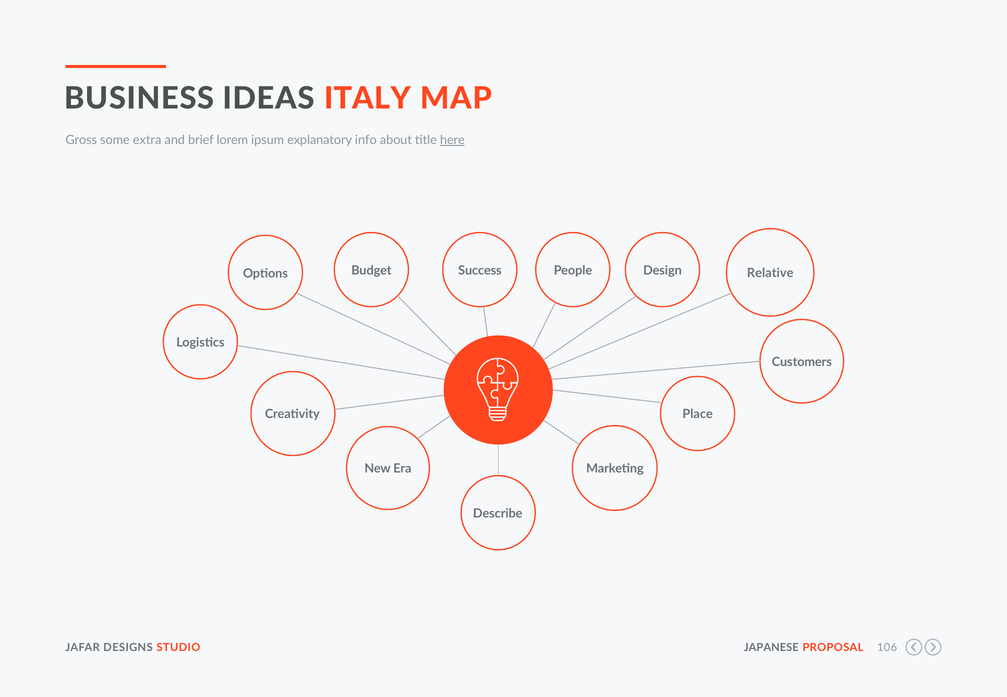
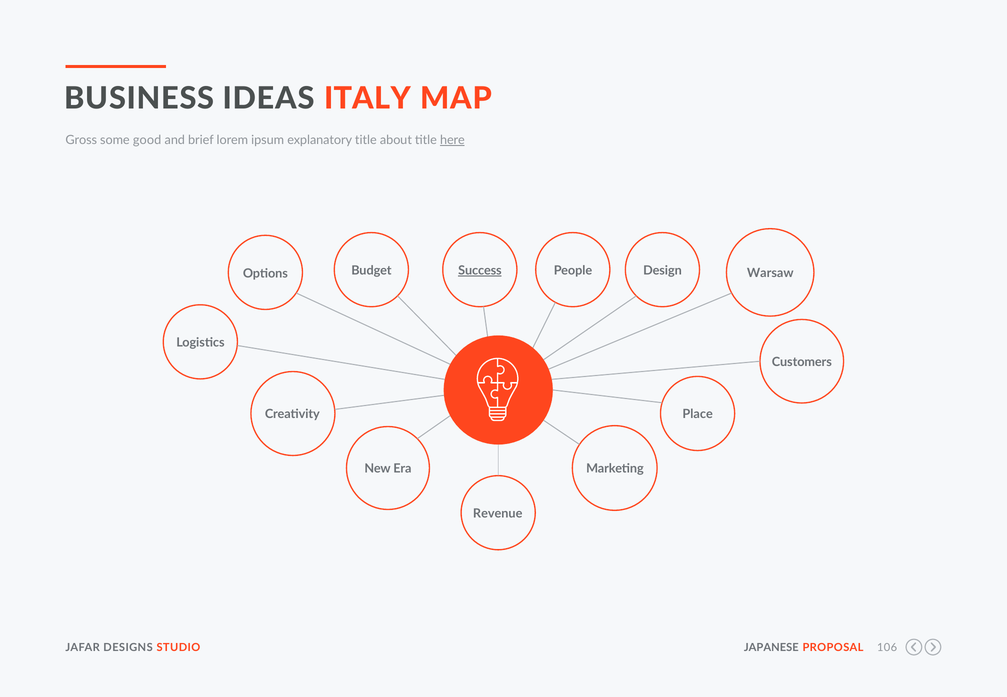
extra: extra -> good (147, 140)
explanatory info: info -> title (366, 140)
Success underline: none -> present (480, 271)
Relative: Relative -> Warsaw (770, 273)
Describe: Describe -> Revenue (498, 514)
